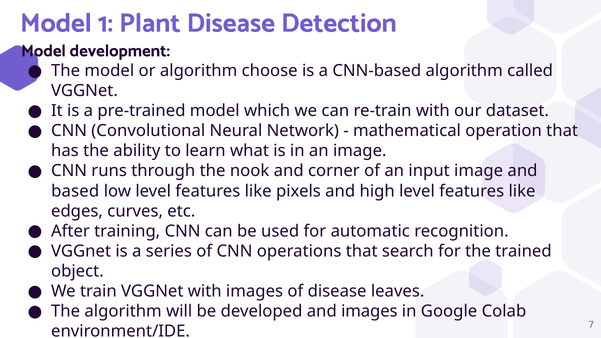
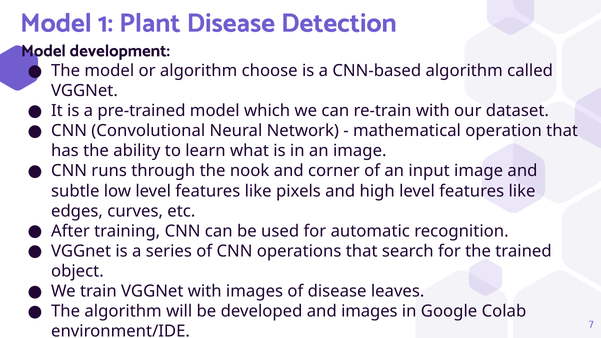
based: based -> subtle (75, 191)
